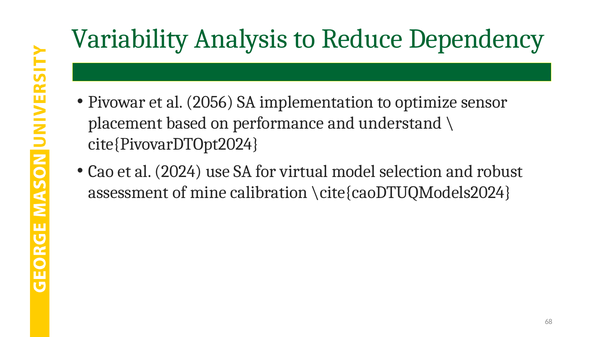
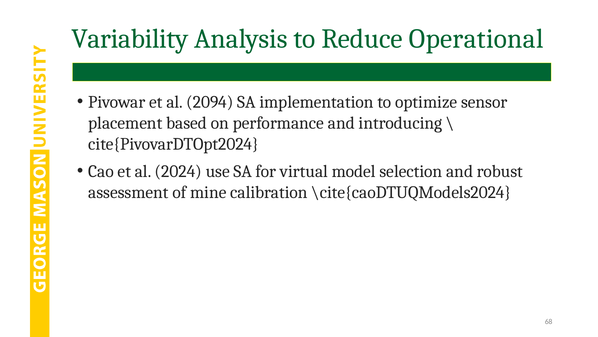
Dependency: Dependency -> Operational (476, 39)
2056: 2056 -> 2094 (210, 102)
understand: understand -> introducing (400, 123)
